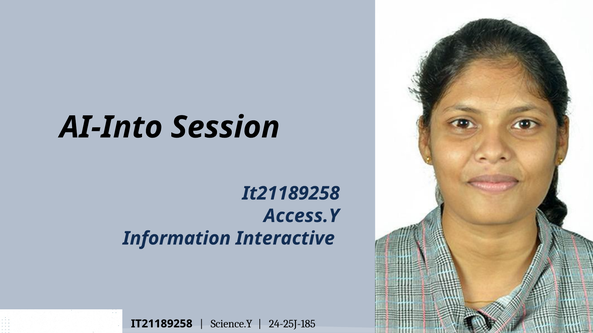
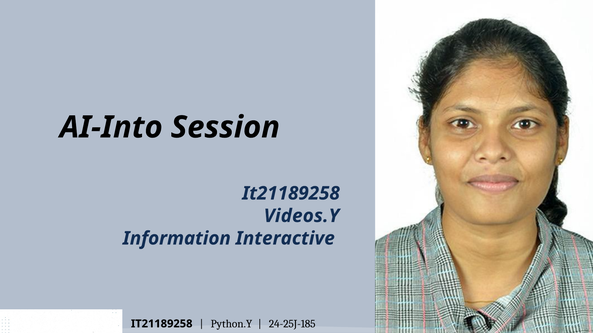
Access.Y: Access.Y -> Videos.Y (301, 216)
Science.Y: Science.Y -> Python.Y (231, 324)
